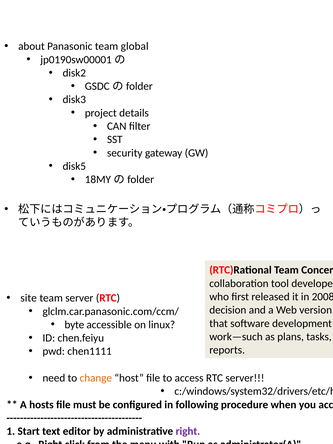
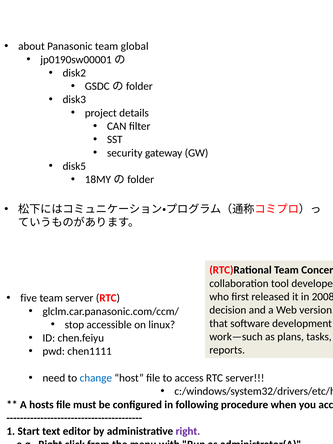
site: site -> five (29, 298)
byte: byte -> stop (74, 325)
change colour: orange -> blue (96, 378)
